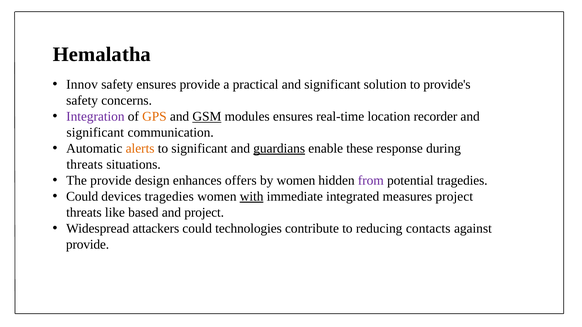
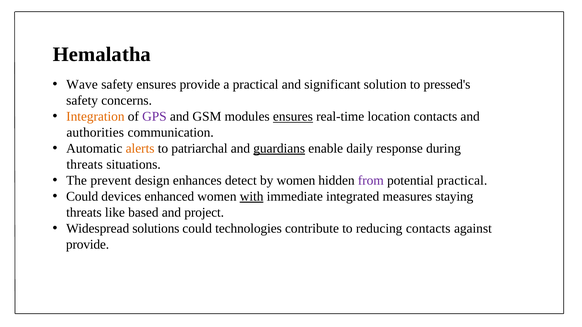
Innov: Innov -> Wave (82, 85)
provide's: provide's -> pressed's (447, 85)
Integration colour: purple -> orange (95, 117)
GPS colour: orange -> purple (154, 117)
GSM underline: present -> none (207, 117)
ensures underline: none -> present (293, 117)
location recorder: recorder -> contacts (435, 117)
significant: significant -> authorities (95, 133)
to significant: significant -> patriarchal (199, 149)
these: these -> daily (360, 149)
The provide: provide -> prevent (111, 181)
offers: offers -> detect (241, 181)
potential tragedies: tragedies -> practical (462, 181)
devices tragedies: tragedies -> enhanced (169, 197)
measures project: project -> staying (454, 197)
attackers: attackers -> solutions (156, 229)
